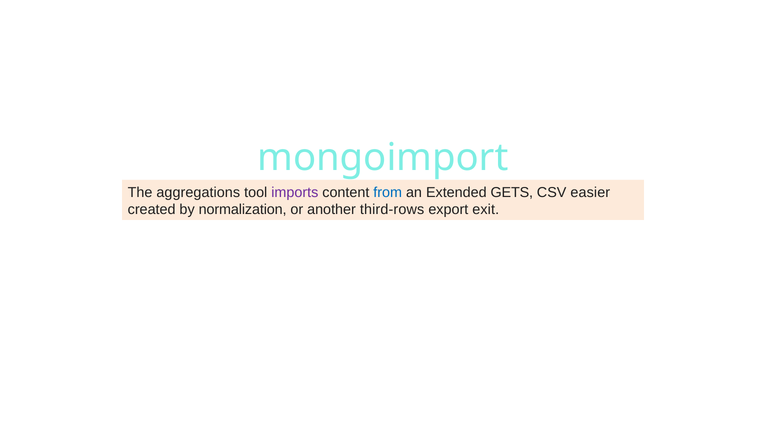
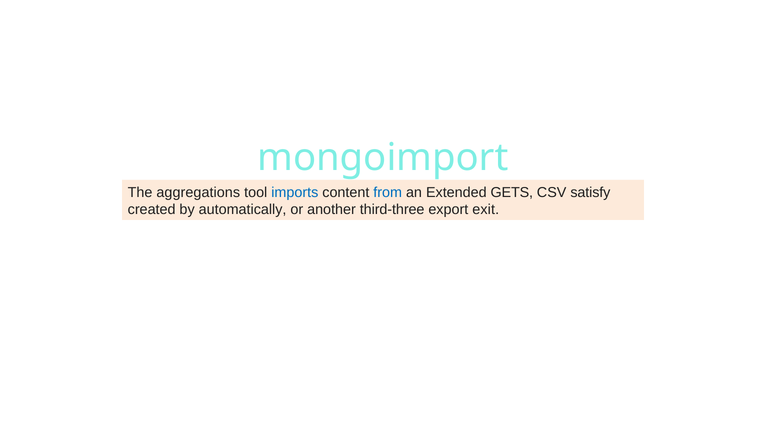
imports colour: purple -> blue (295, 192)
easier: easier -> satisfy (590, 192)
normalization: normalization -> automatically (243, 210)
third-rows: third-rows -> third-three (392, 210)
